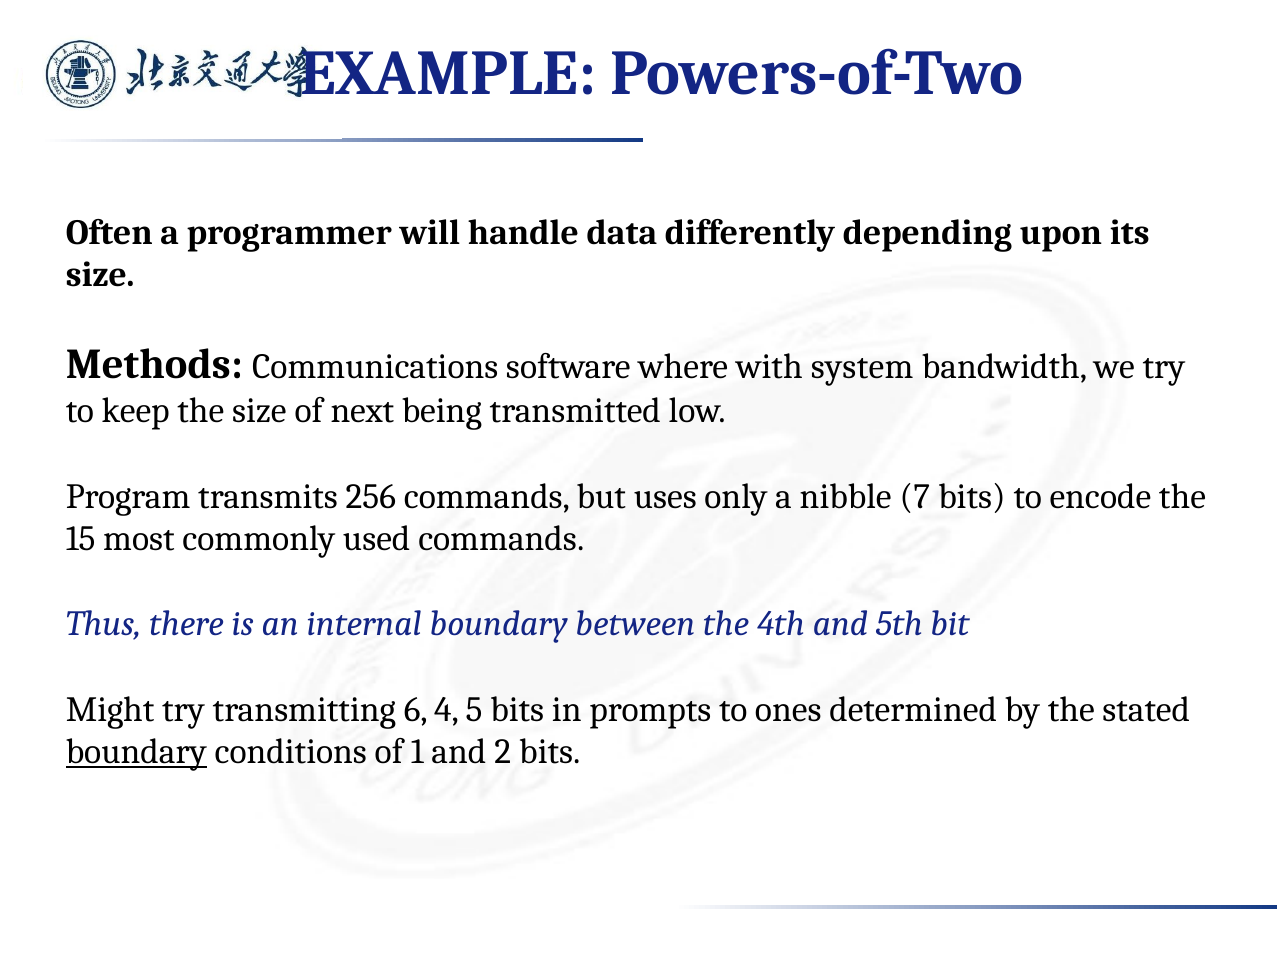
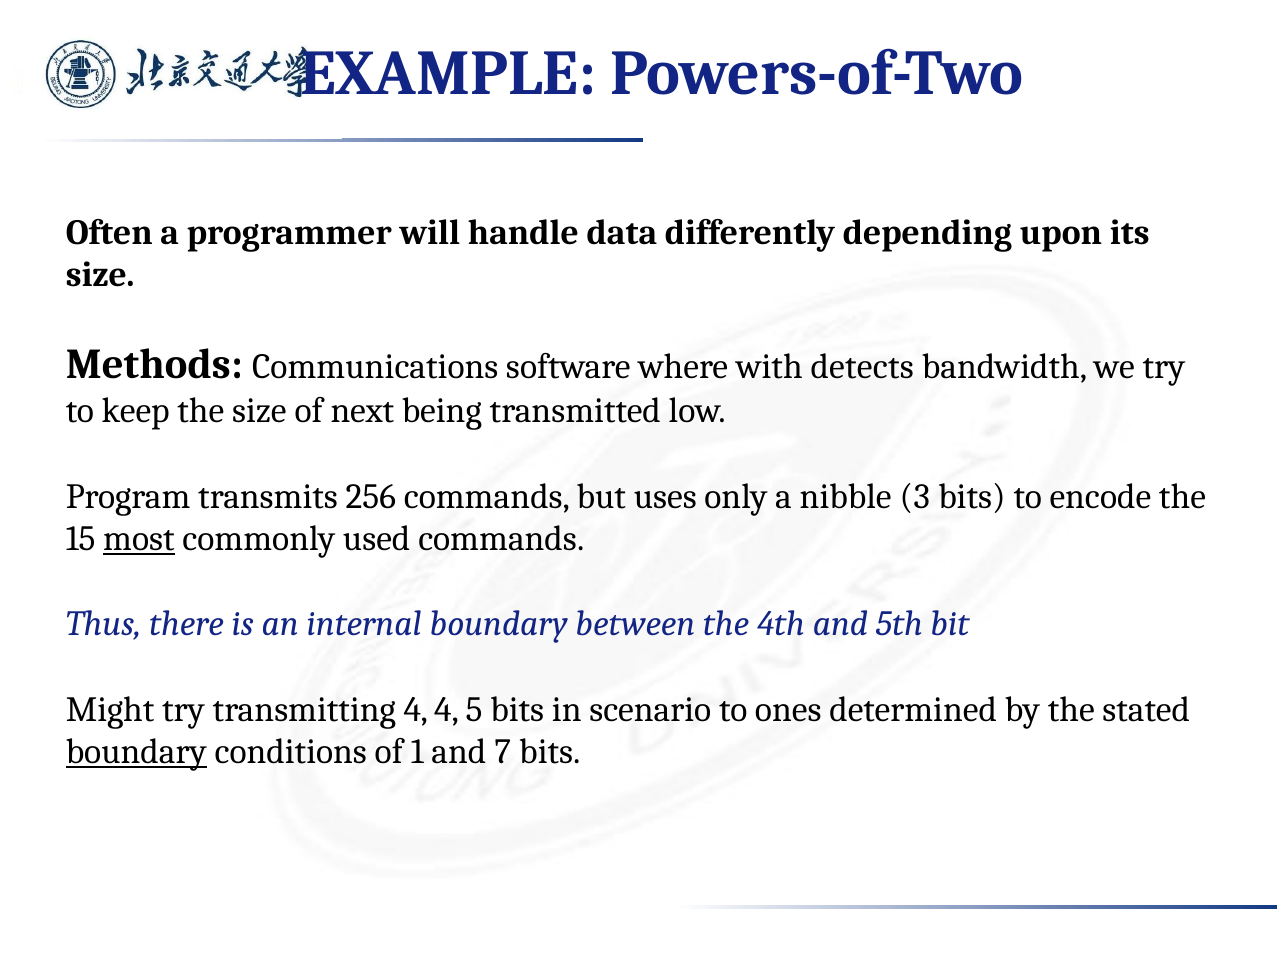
system: system -> detects (862, 367)
7: 7 -> 3 (915, 496)
most underline: none -> present (139, 539)
transmitting 6: 6 -> 4 (416, 709)
prompts: prompts -> scenario (650, 709)
2: 2 -> 7 (503, 752)
